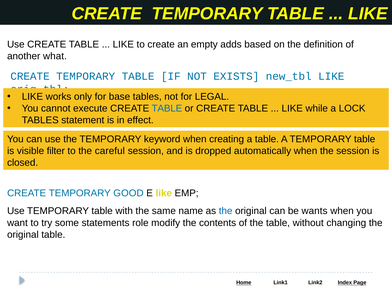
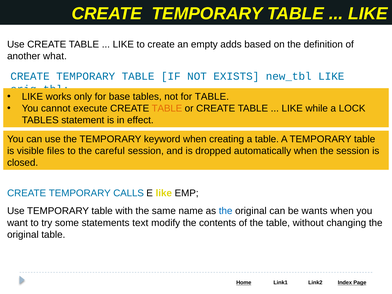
for LEGAL: LEGAL -> TABLE (212, 97)
TABLE colour: blue -> orange (167, 108)
filter: filter -> files (56, 151)
GOOD: GOOD -> CALLS (129, 193)
role: role -> text (140, 223)
